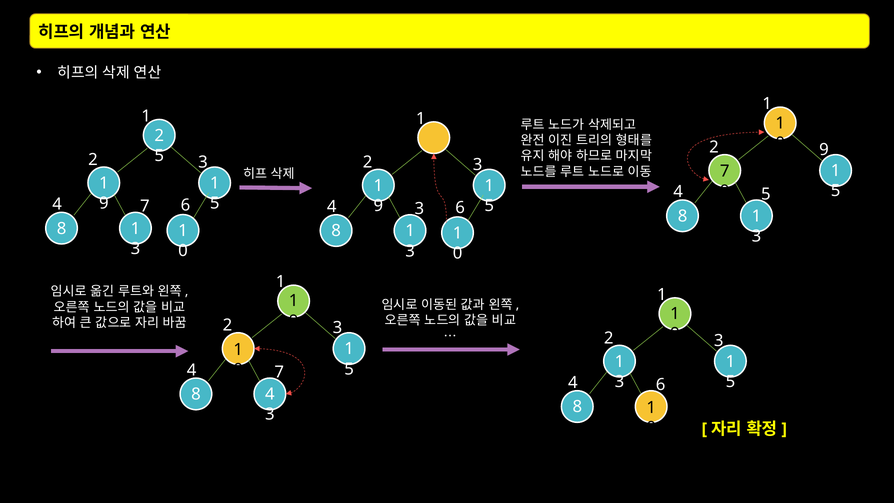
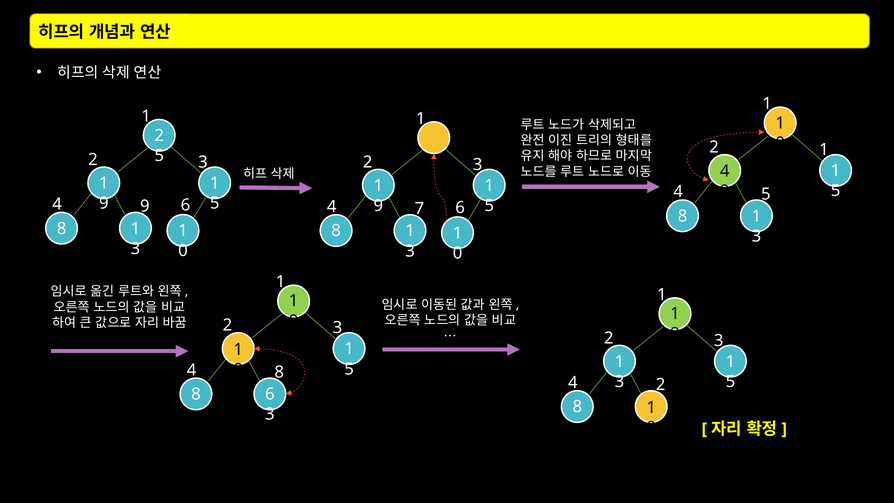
2 9: 9 -> 1 (824, 150)
7: 7 -> 4 (725, 171)
7: 7 -> 9 (145, 206)
3: 3 -> 7 (419, 209)
7: 7 -> 8 (279, 372)
4 6: 6 -> 2 (661, 385)
8 4: 4 -> 6 (270, 394)
